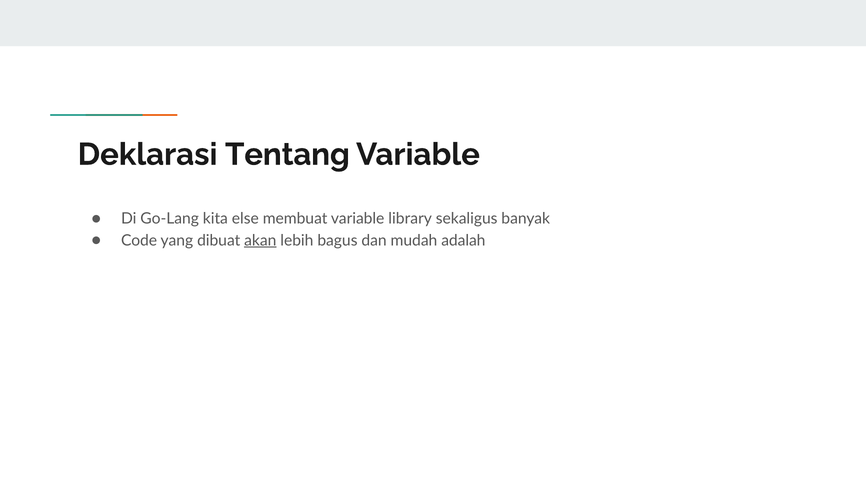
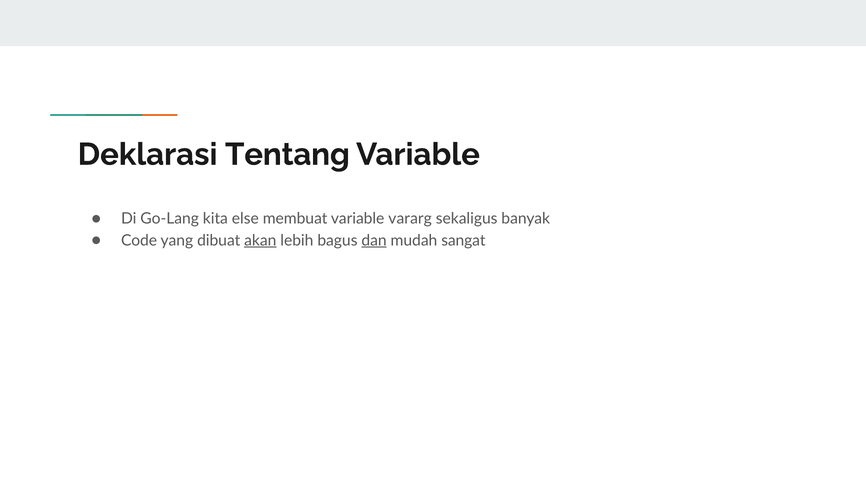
library: library -> vararg (410, 219)
dan underline: none -> present (374, 240)
adalah: adalah -> sangat (463, 240)
